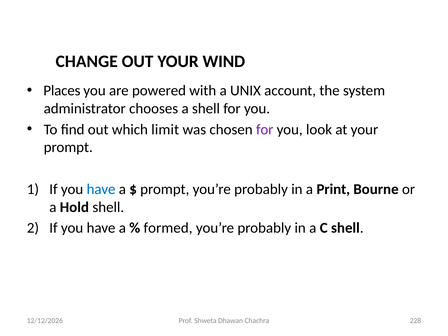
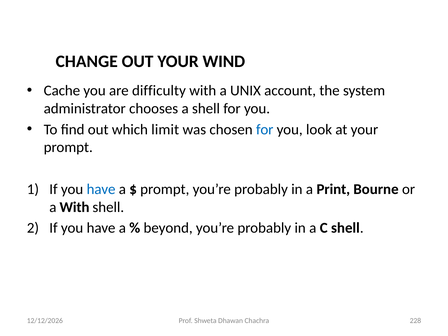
Places: Places -> Cache (62, 91)
powered: powered -> difficulty (159, 91)
for colour: purple -> blue (265, 129)
a Hold: Hold -> With (74, 207)
formed: formed -> beyond (168, 228)
